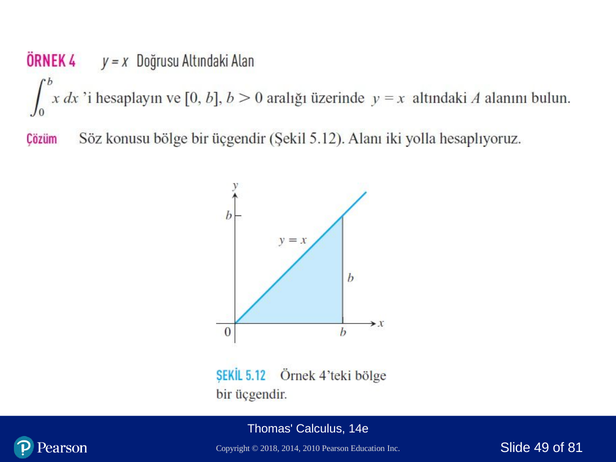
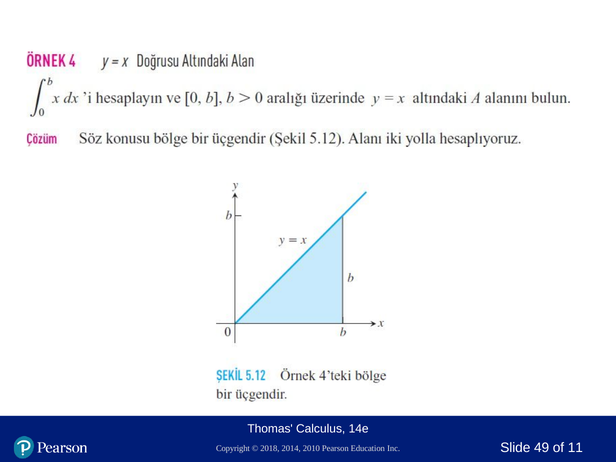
81: 81 -> 11 (575, 448)
